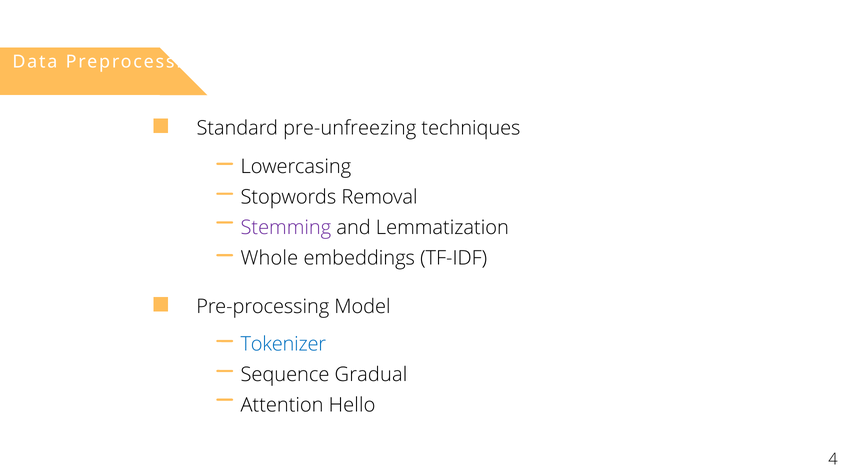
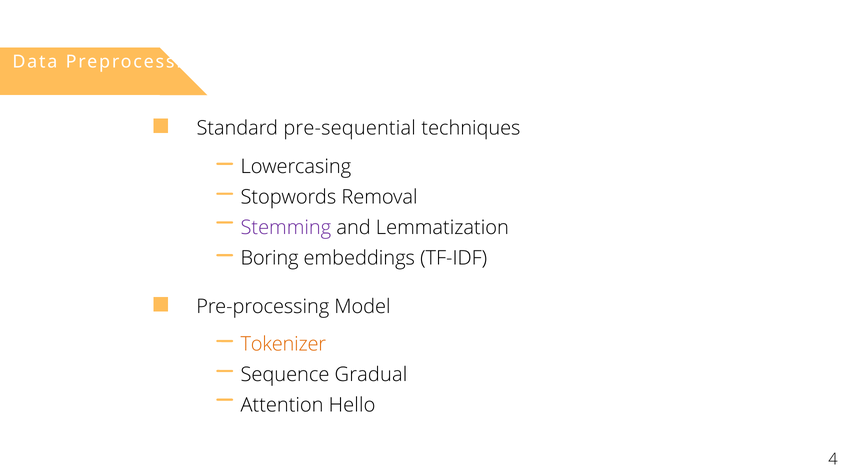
pre-unfreezing: pre-unfreezing -> pre-sequential (350, 128)
Whole: Whole -> Boring (270, 258)
Tokenizer colour: blue -> orange (283, 344)
